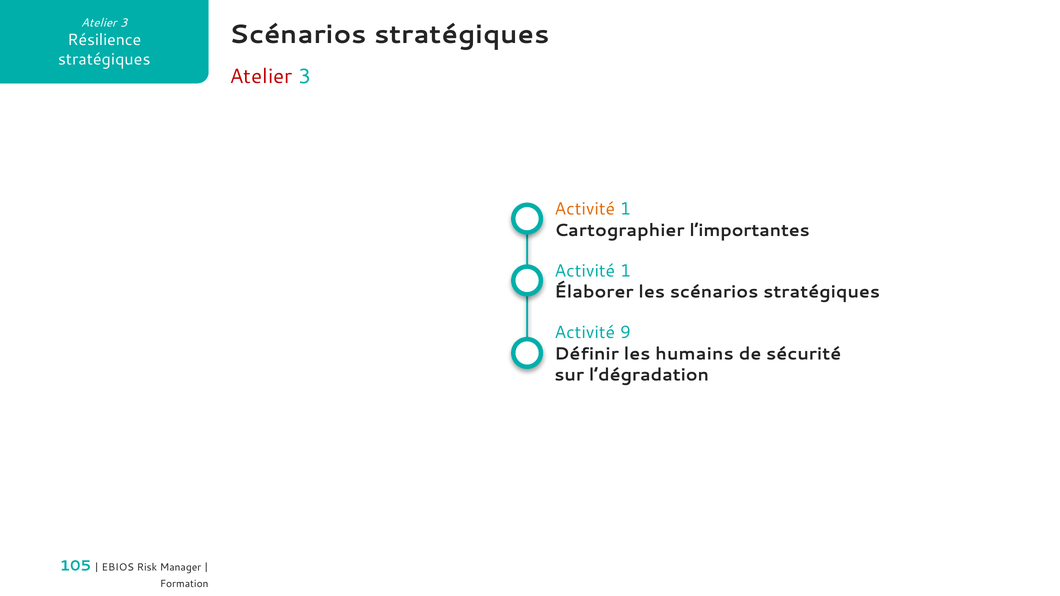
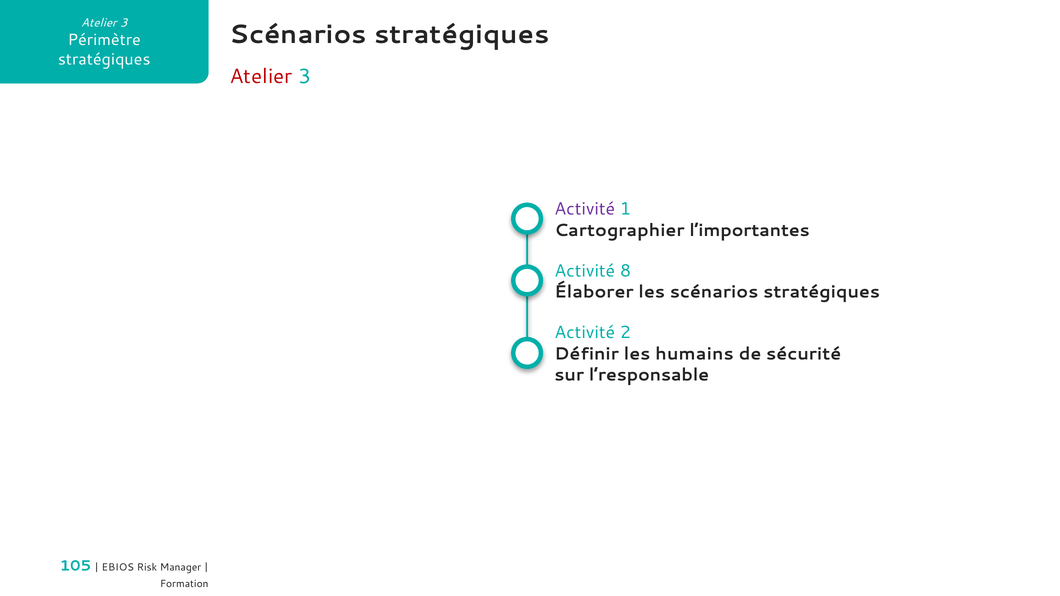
Résilience: Résilience -> Périmètre (104, 40)
Activité colour: orange -> purple (585, 209)
1: 1 -> 8 (625, 271)
9: 9 -> 2 (625, 333)
l’dégradation: l’dégradation -> l’responsable (649, 375)
